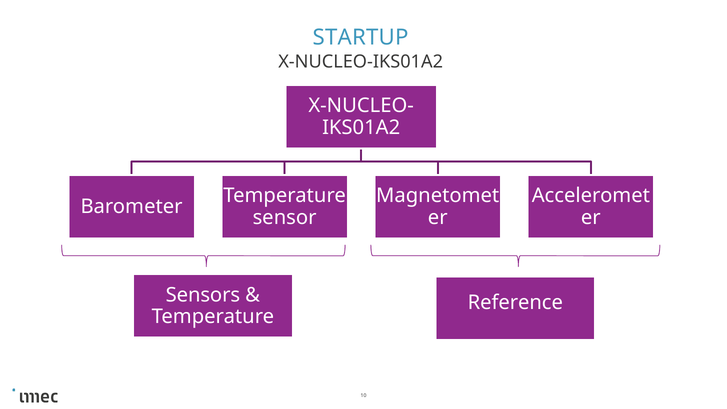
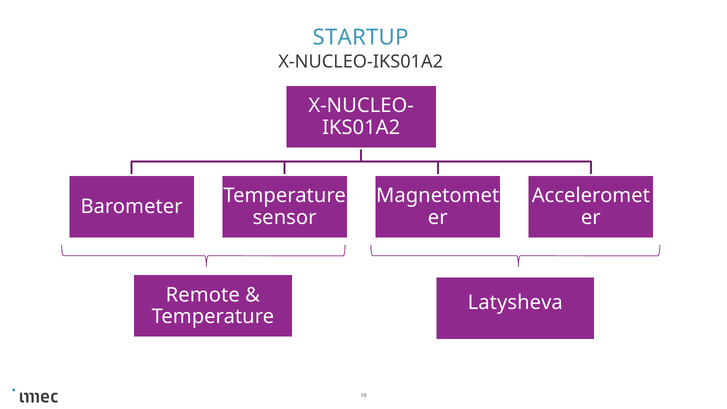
Sensors: Sensors -> Remote (203, 295)
Reference: Reference -> Latysheva (515, 302)
